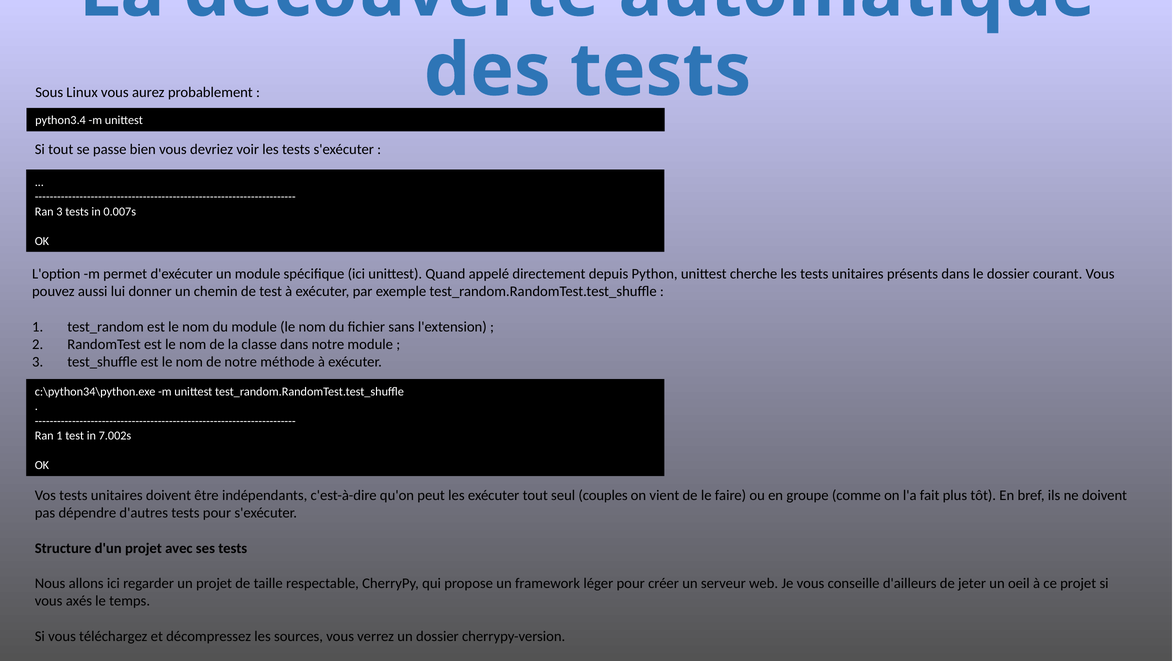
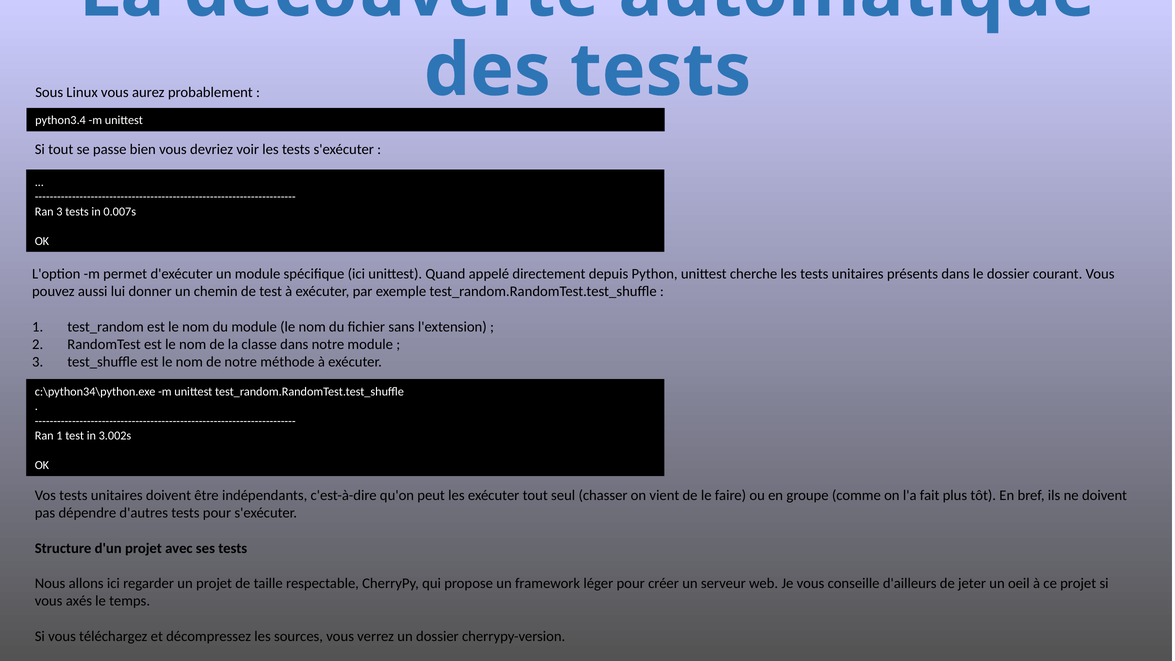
7.002s: 7.002s -> 3.002s (115, 436)
couples: couples -> chasser (603, 495)
